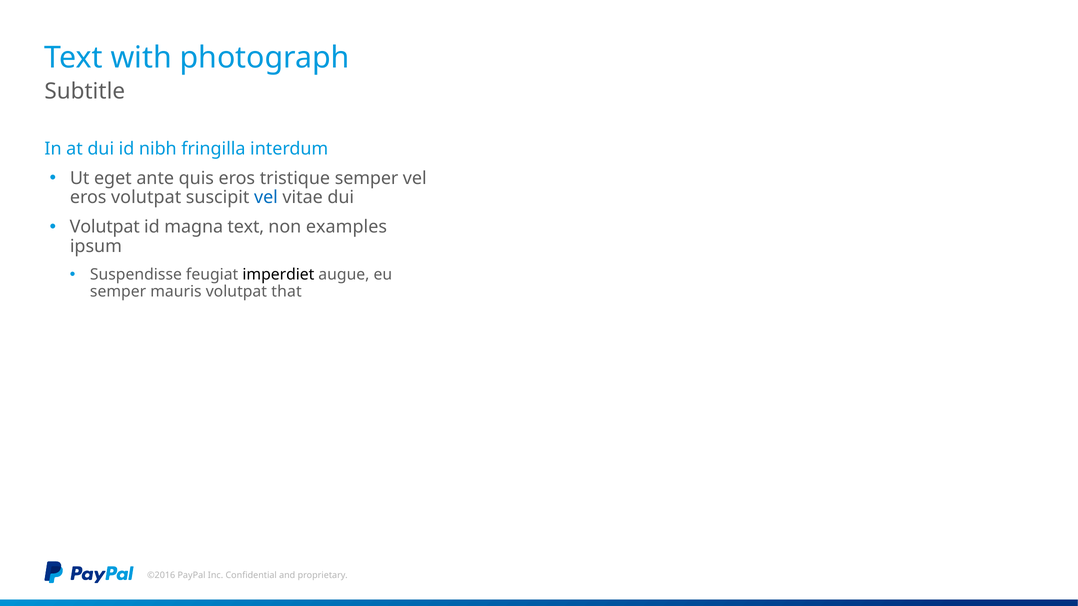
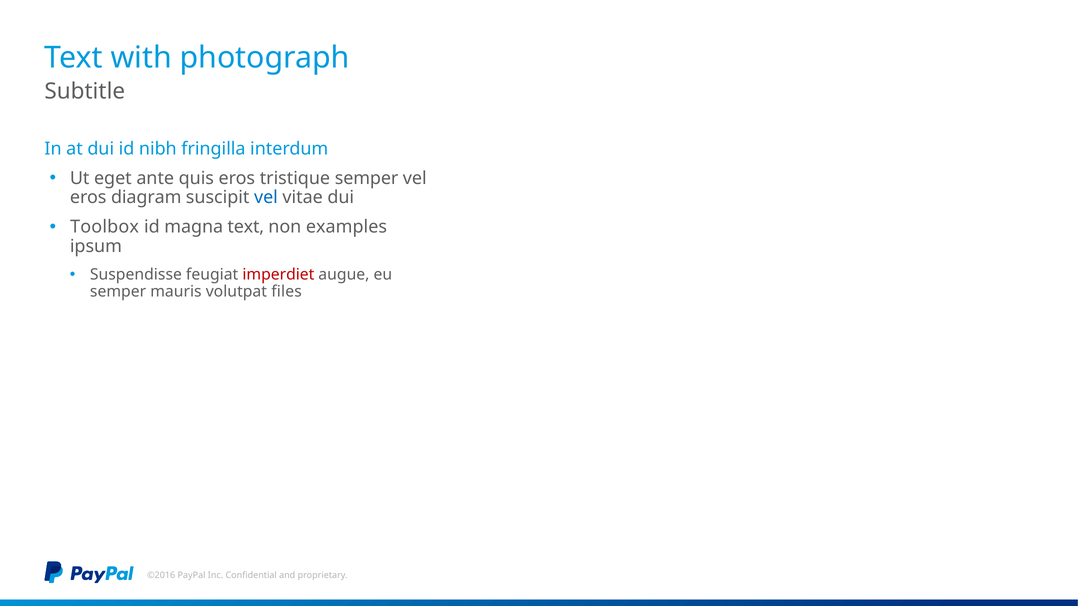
eros volutpat: volutpat -> diagram (146, 198)
Volutpat: Volutpat -> Toolbox (105, 227)
imperdiet colour: black -> red (278, 275)
that: that -> files (287, 292)
